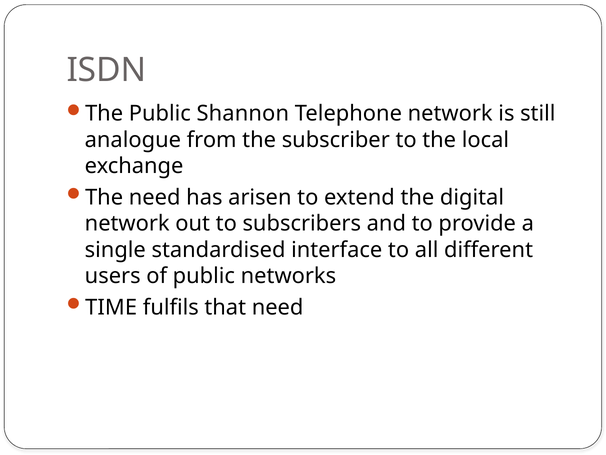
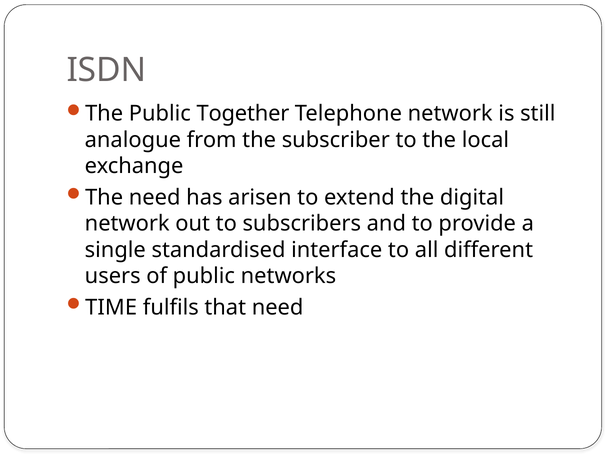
Shannon: Shannon -> Together (243, 114)
